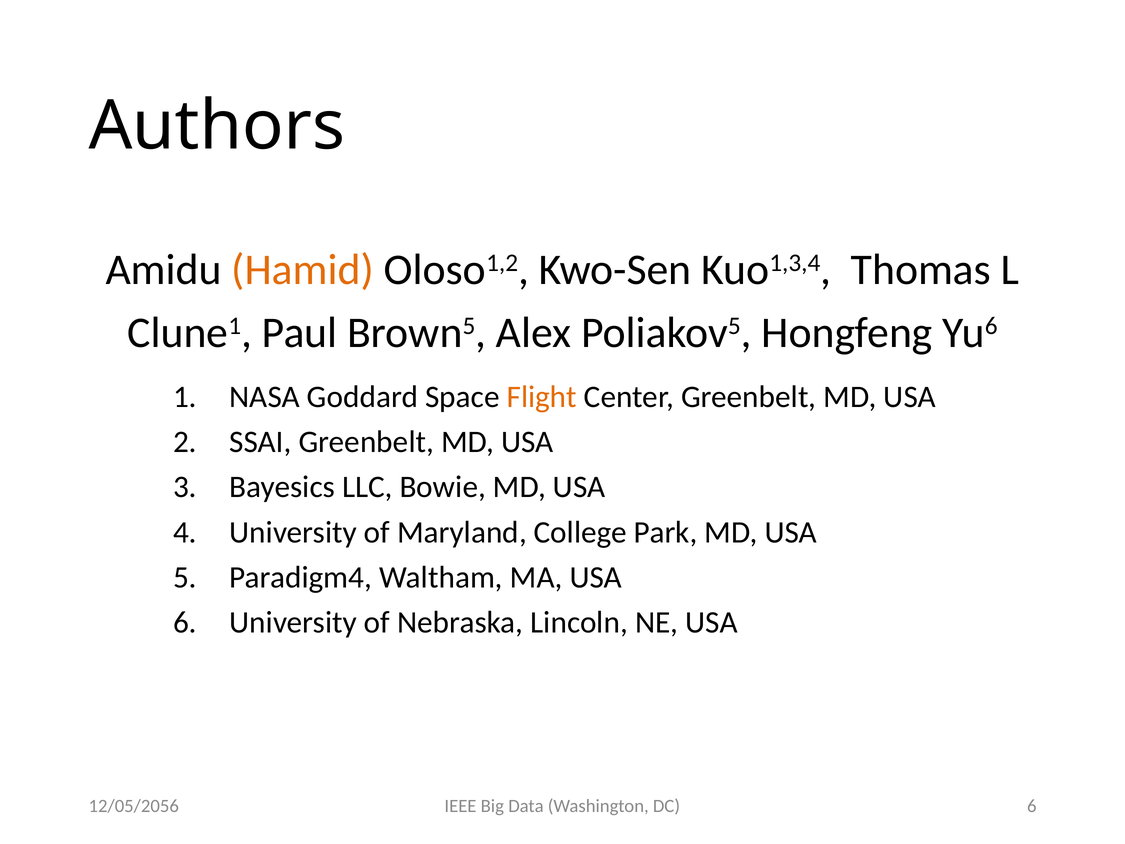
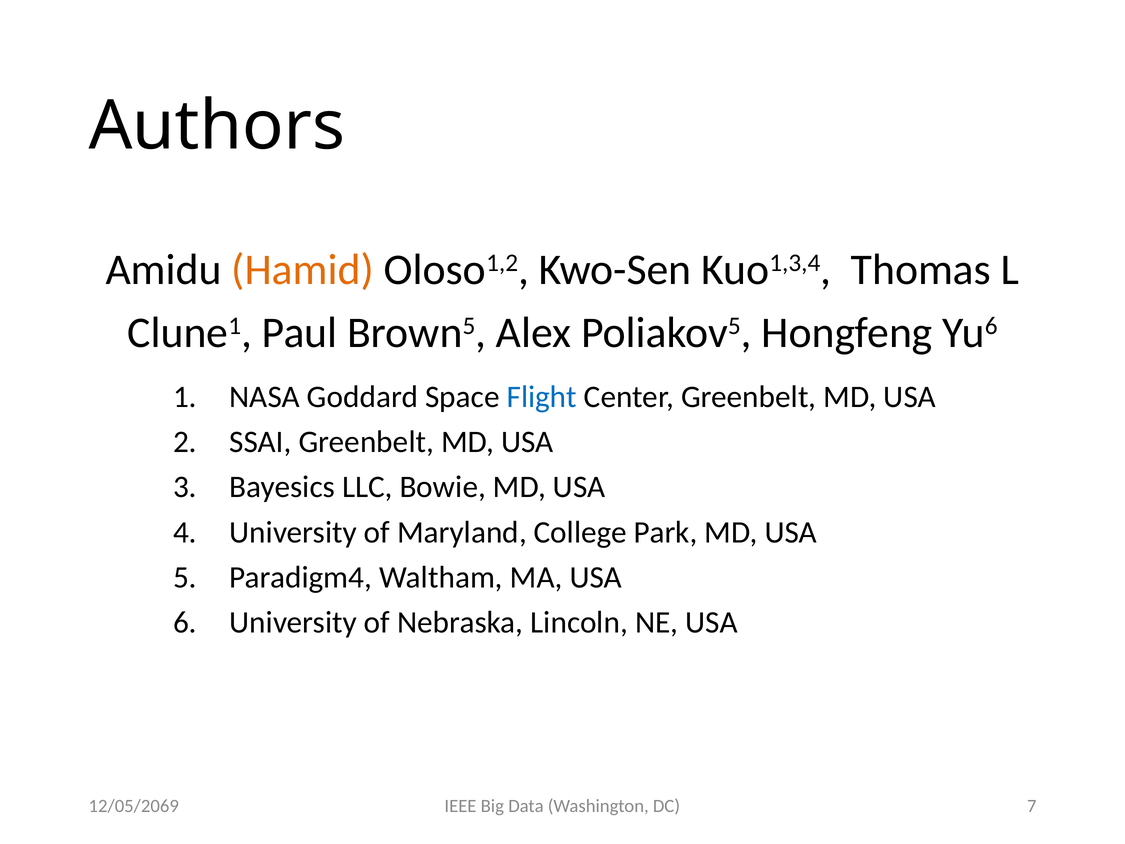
Flight colour: orange -> blue (542, 397)
DC 6: 6 -> 7 (1032, 806)
12/05/2056: 12/05/2056 -> 12/05/2069 (134, 806)
